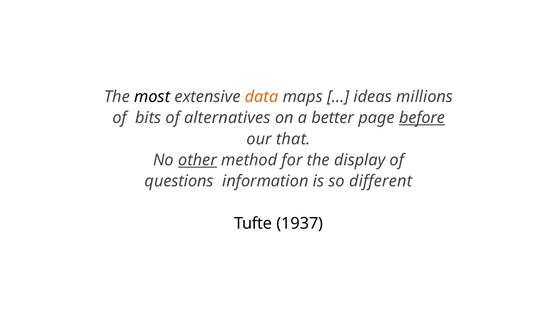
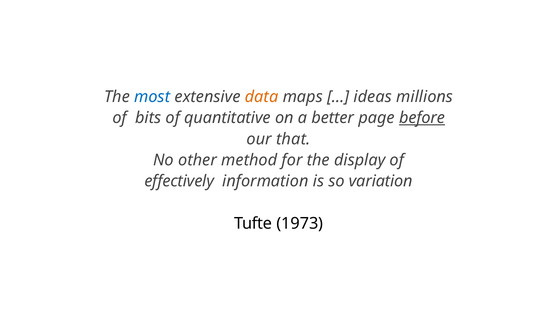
most colour: black -> blue (152, 97)
alternatives: alternatives -> quantitative (227, 118)
other underline: present -> none (198, 160)
questions: questions -> effectively (179, 181)
different: different -> variation (381, 181)
1937: 1937 -> 1973 (300, 224)
